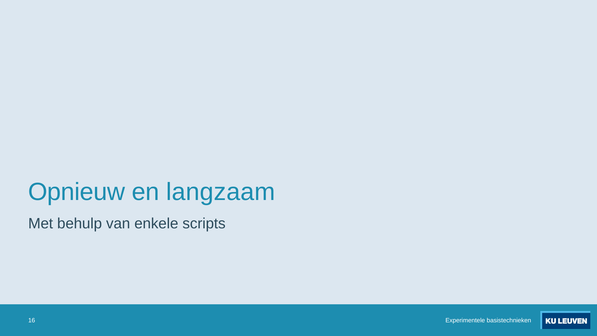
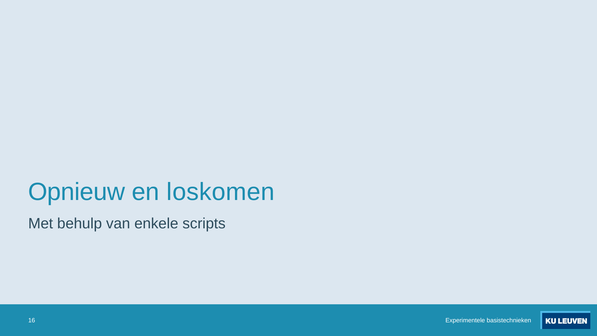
langzaam: langzaam -> loskomen (221, 192)
